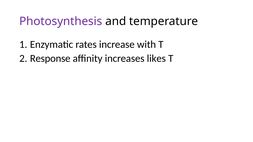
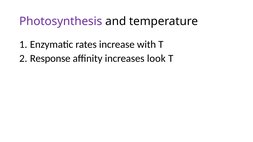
likes: likes -> look (156, 58)
